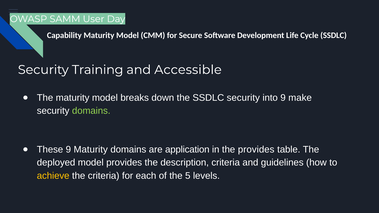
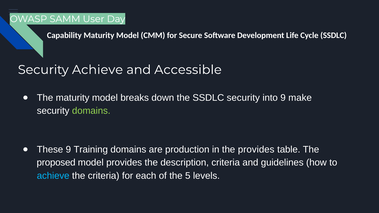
Security Training: Training -> Achieve (97, 70)
9 Maturity: Maturity -> Training (91, 150)
application: application -> production (187, 150)
deployed: deployed -> proposed (56, 163)
achieve colour: yellow -> light blue (53, 176)
